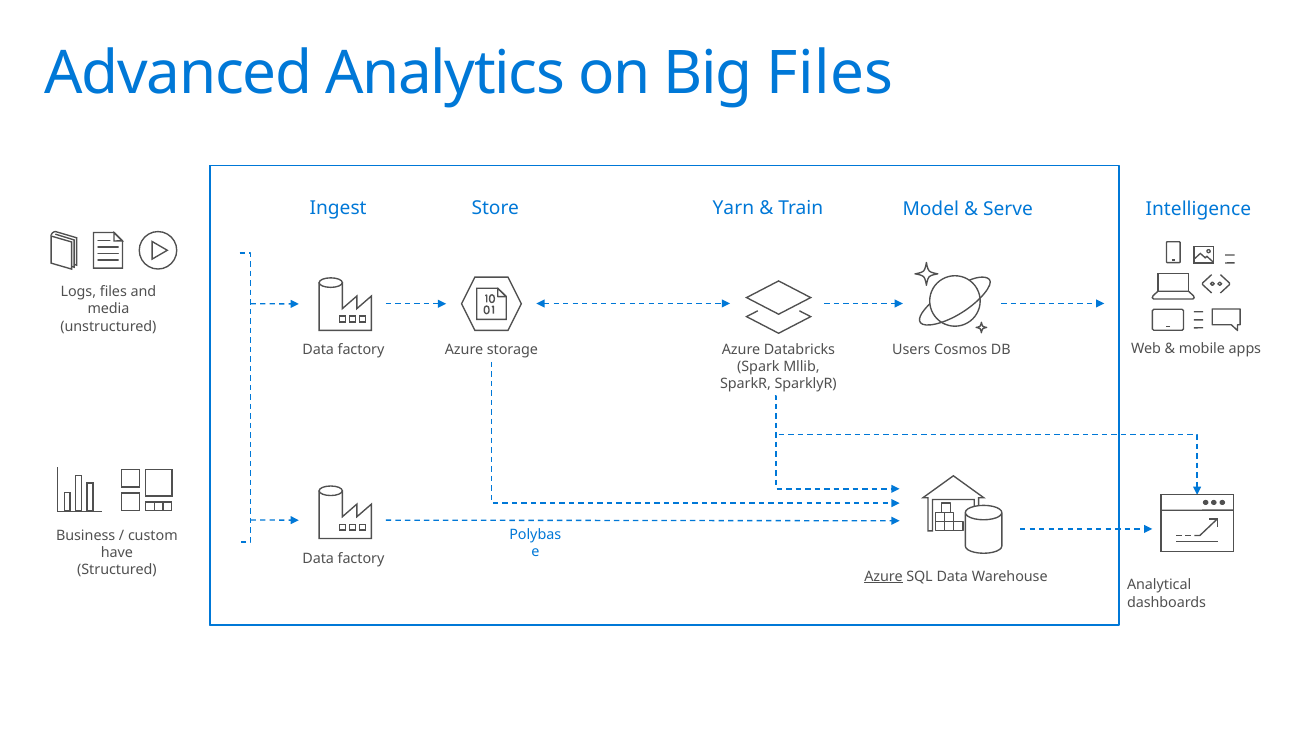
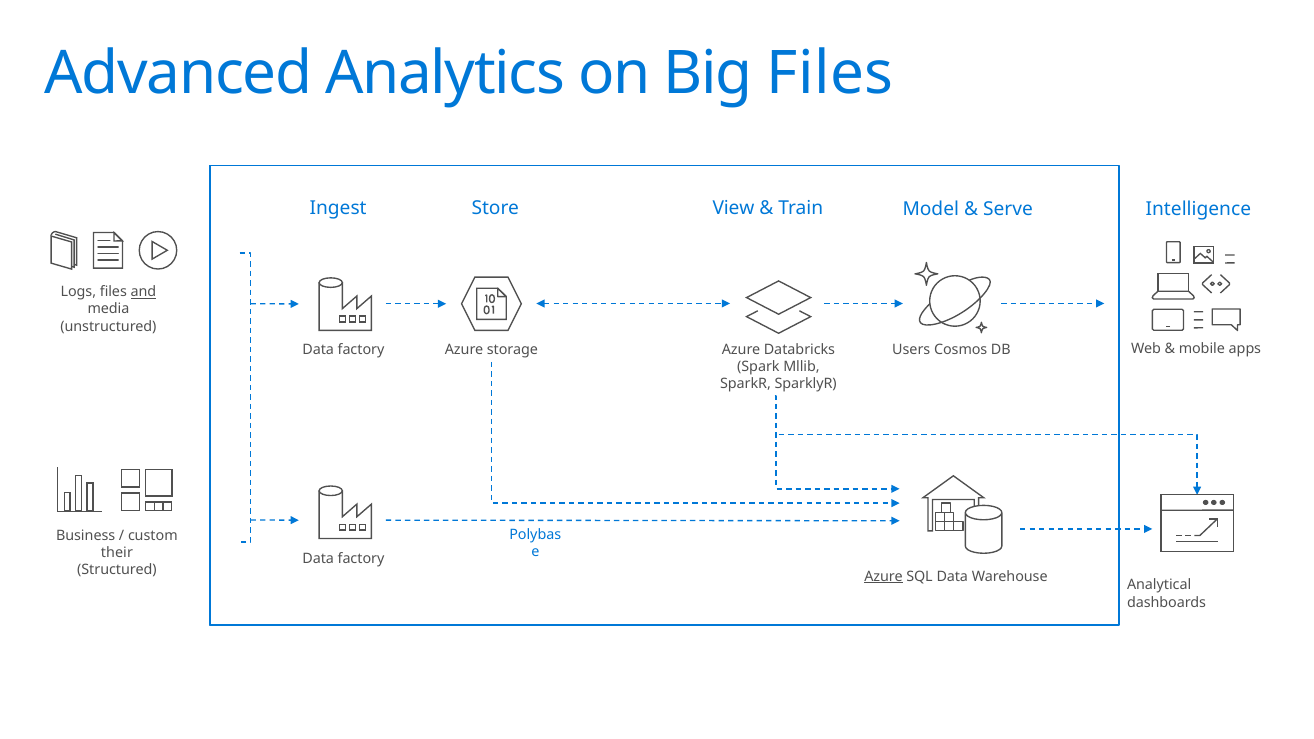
Yarn: Yarn -> View (733, 208)
and underline: none -> present (144, 292)
have: have -> their (117, 553)
